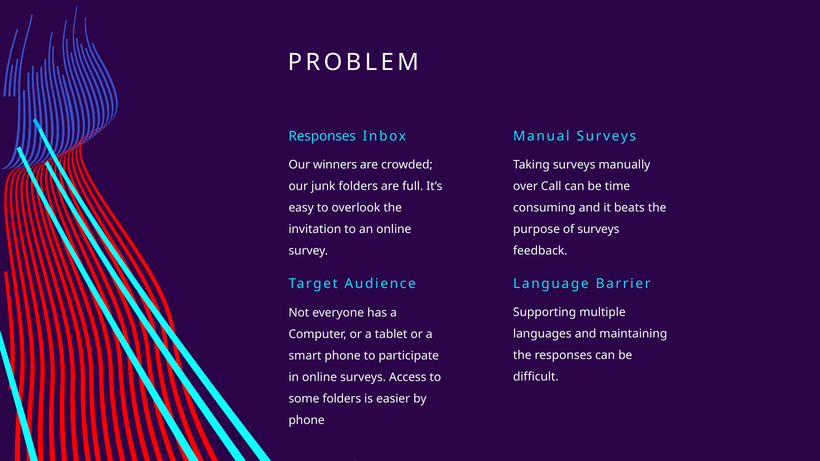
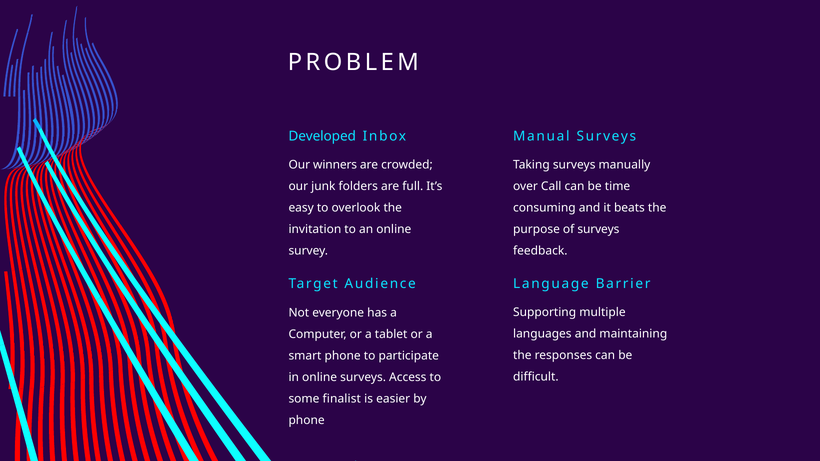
Responses: Responses -> Developed (322, 136)
some folders: folders -> finalist (342, 399)
